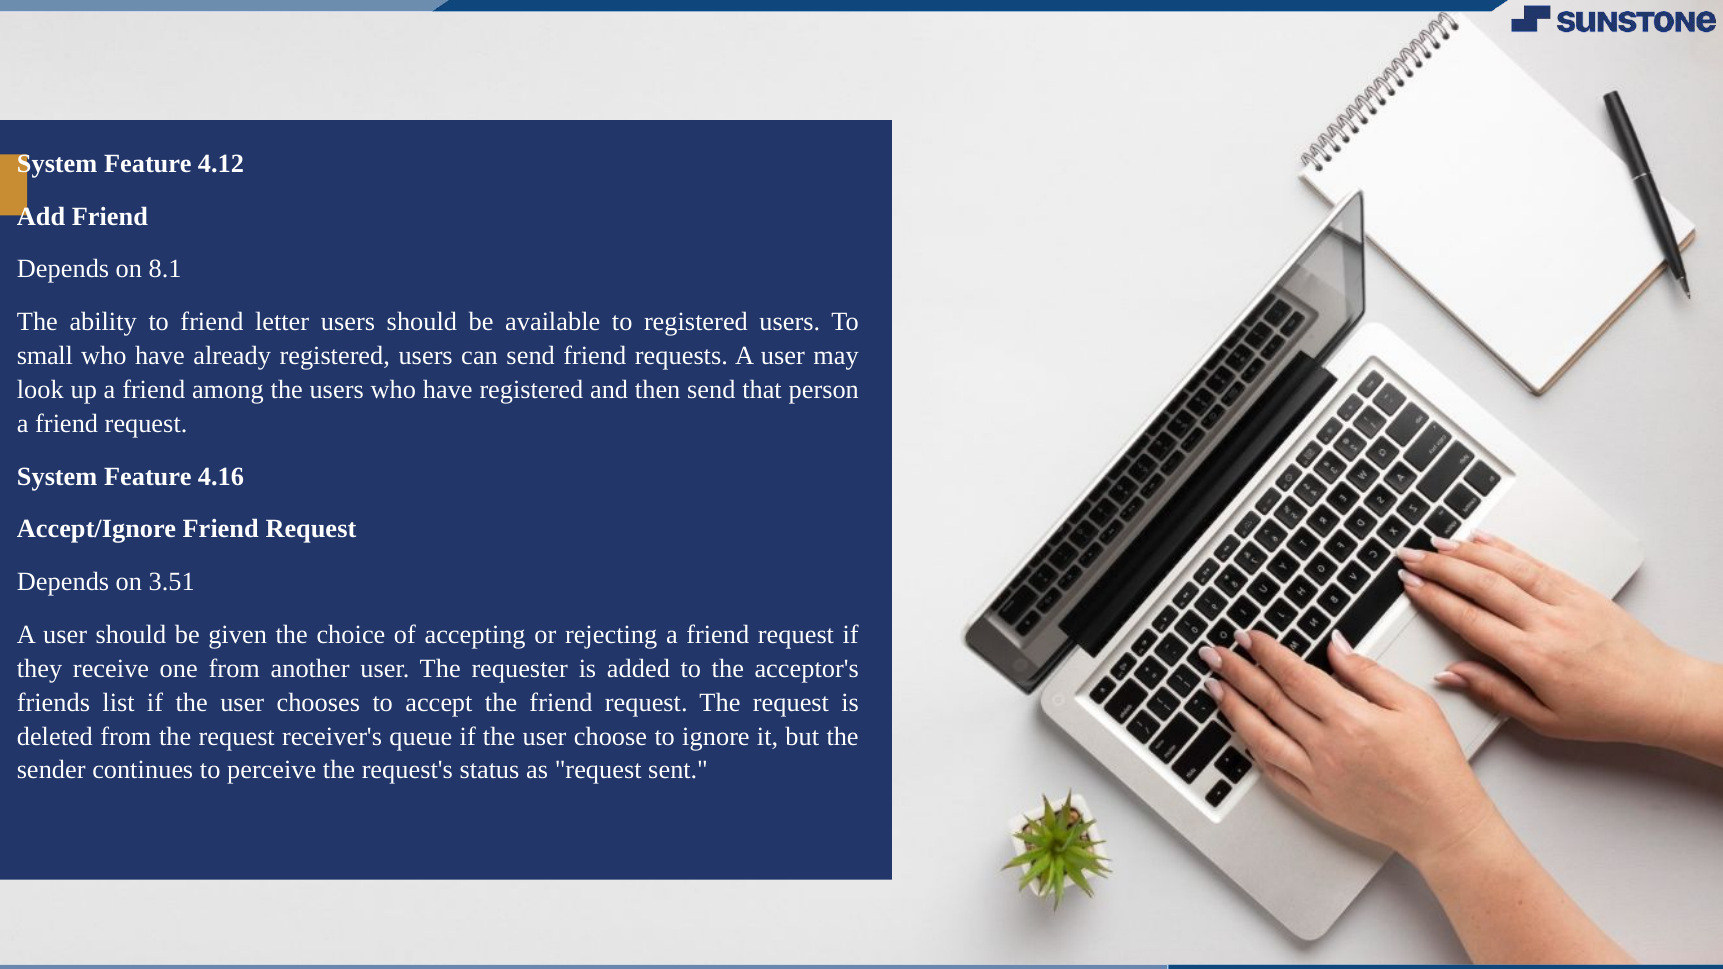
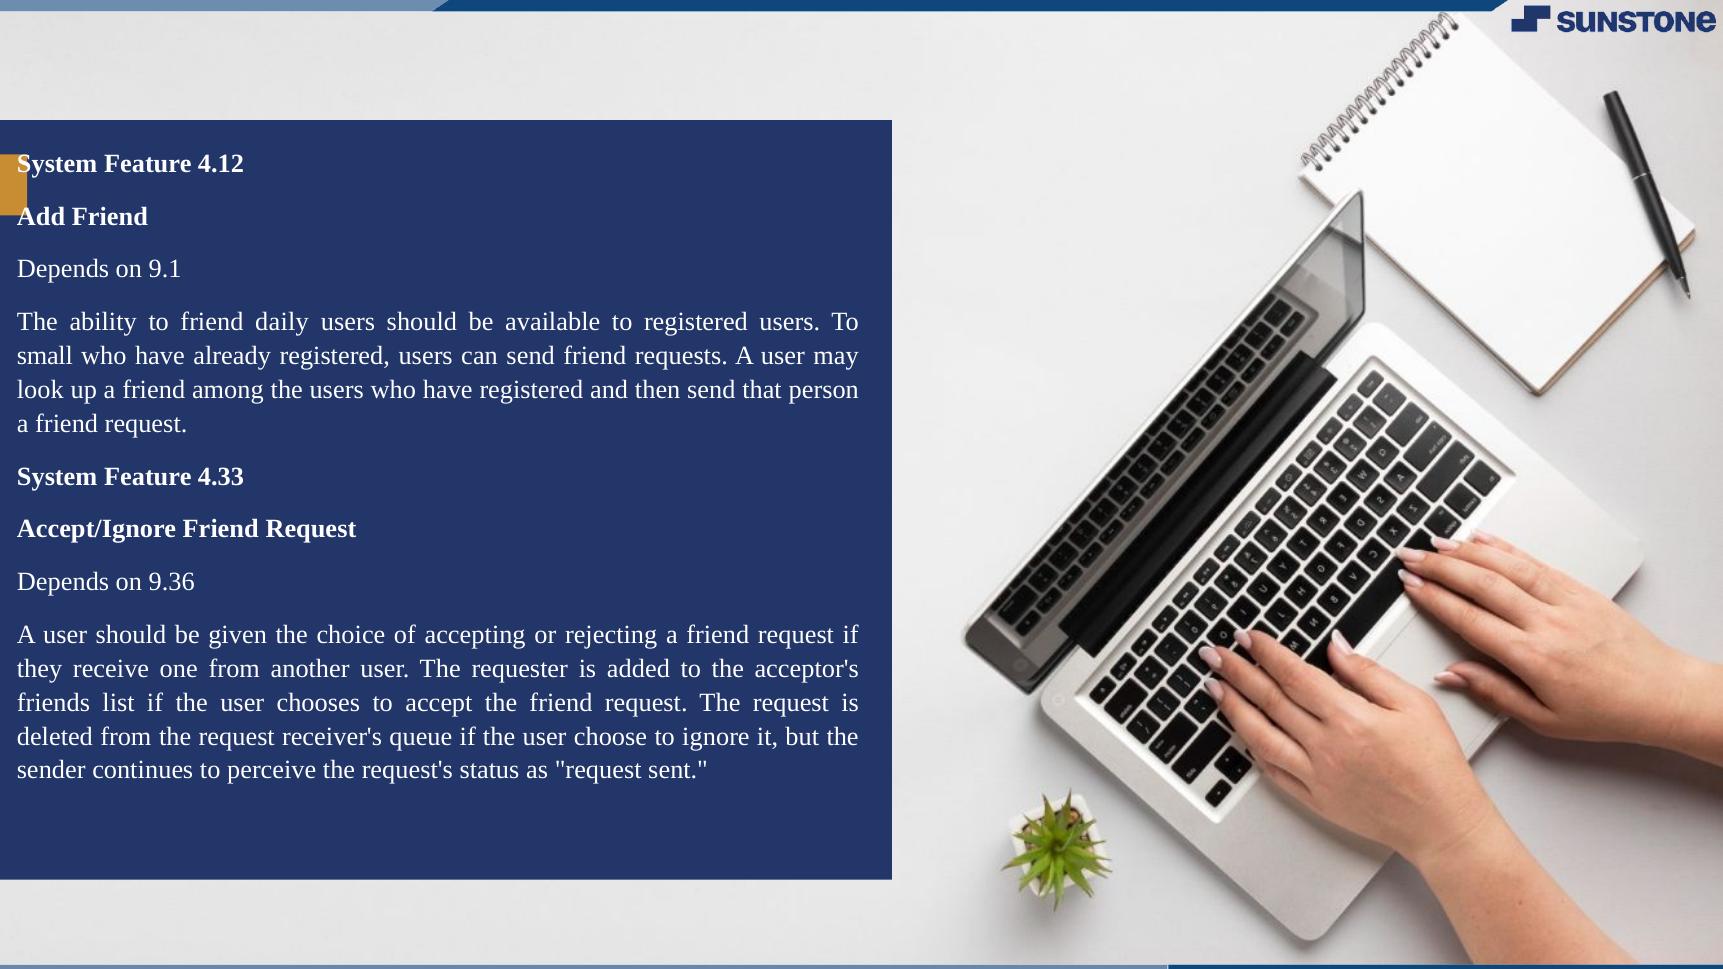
8.1: 8.1 -> 9.1 (165, 269)
letter: letter -> daily (282, 322)
4.16: 4.16 -> 4.33 (221, 476)
3.51: 3.51 -> 9.36 (172, 582)
